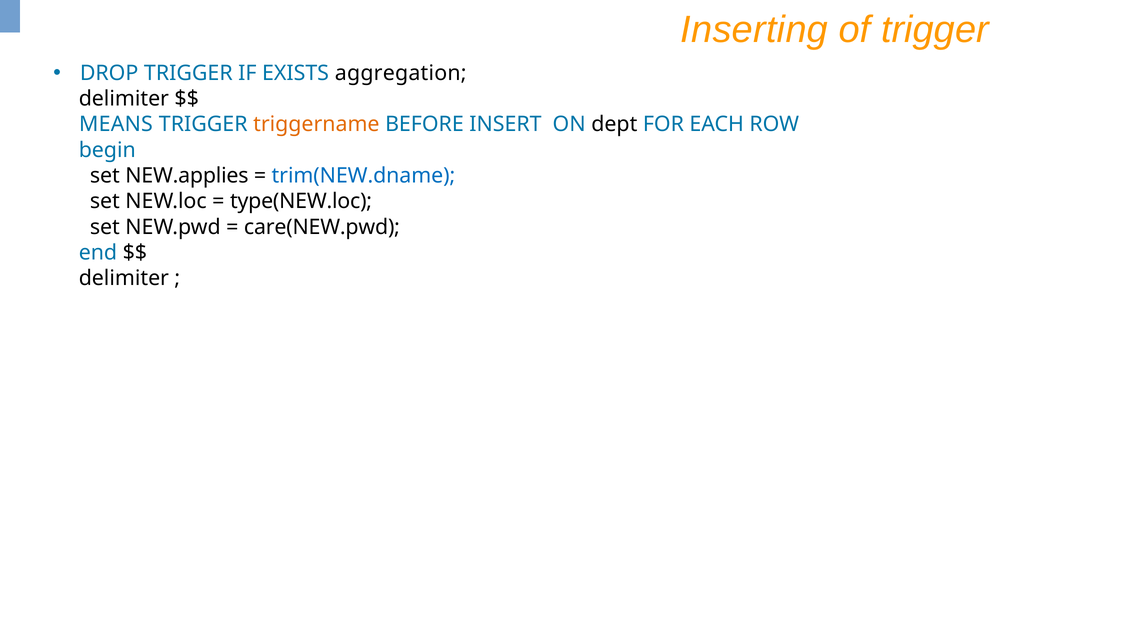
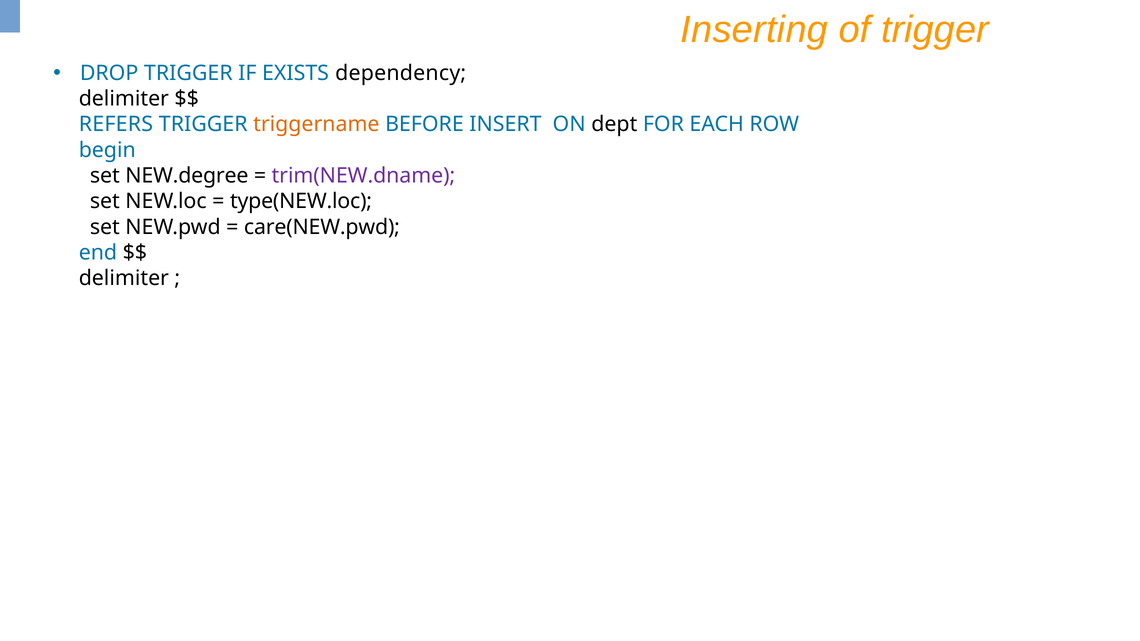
aggregation: aggregation -> dependency (401, 73)
MEANS: MEANS -> REFERS (116, 124)
NEW.applies: NEW.applies -> NEW.degree (187, 176)
trim(NEW.dname colour: blue -> purple (363, 176)
